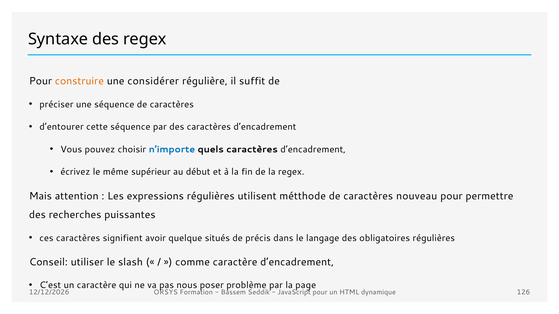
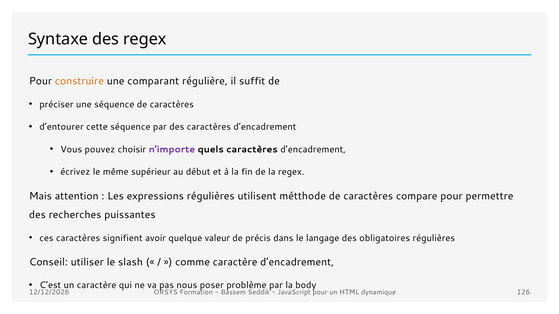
considérer: considérer -> comparant (153, 81)
n’importe colour: blue -> purple (172, 150)
nouveau: nouveau -> compare (417, 196)
situés: situés -> valeur (217, 238)
page: page -> body (306, 286)
